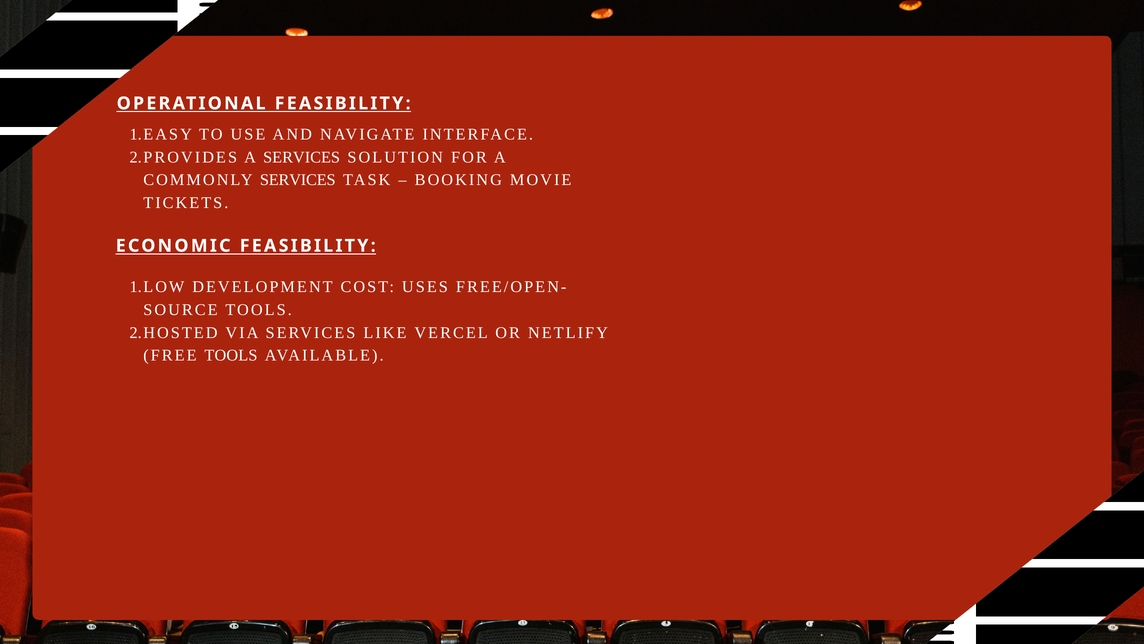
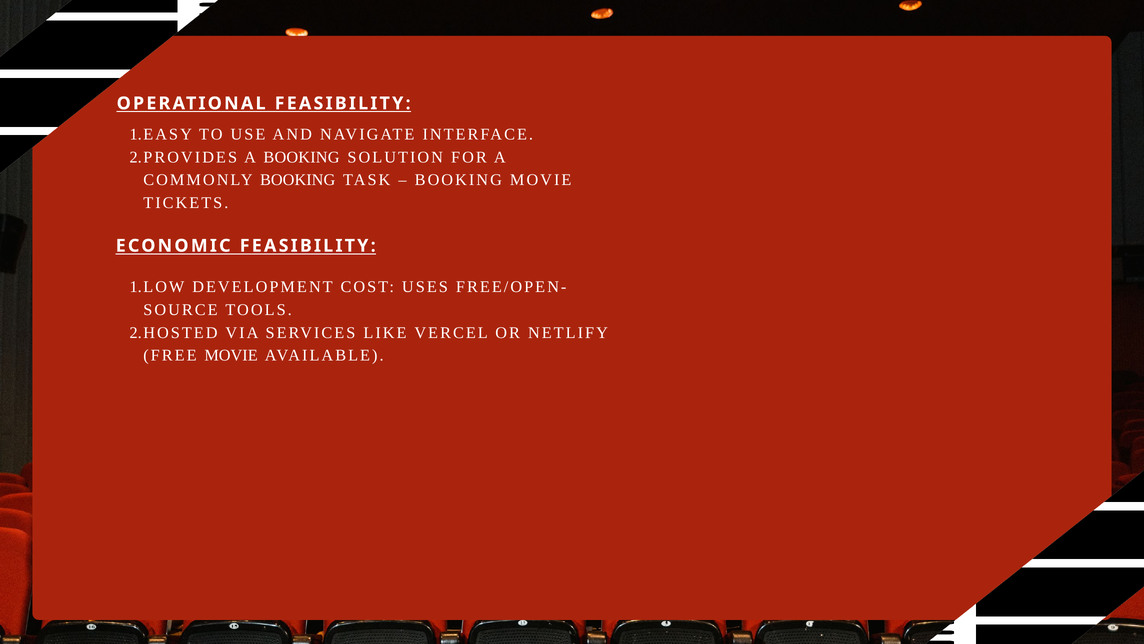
A SERVICES: SERVICES -> BOOKING (302, 157)
COMMONLY SERVICES: SERVICES -> BOOKING (298, 180)
FREE TOOLS: TOOLS -> MOVIE (231, 355)
